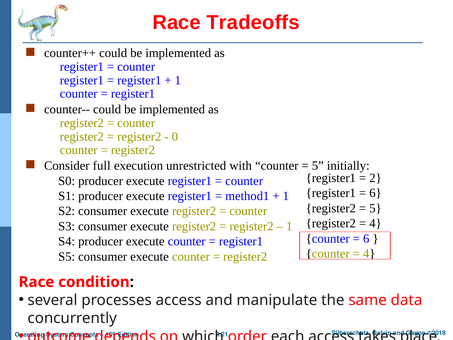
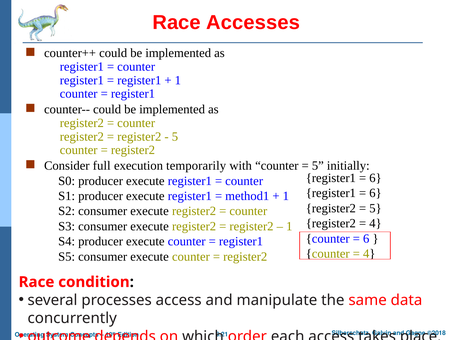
Tradeoffs: Tradeoffs -> Accesses (253, 23)
0: 0 -> 5 (175, 136)
unrestricted: unrestricted -> temporarily (196, 165)
2: 2 -> 6 (375, 178)
